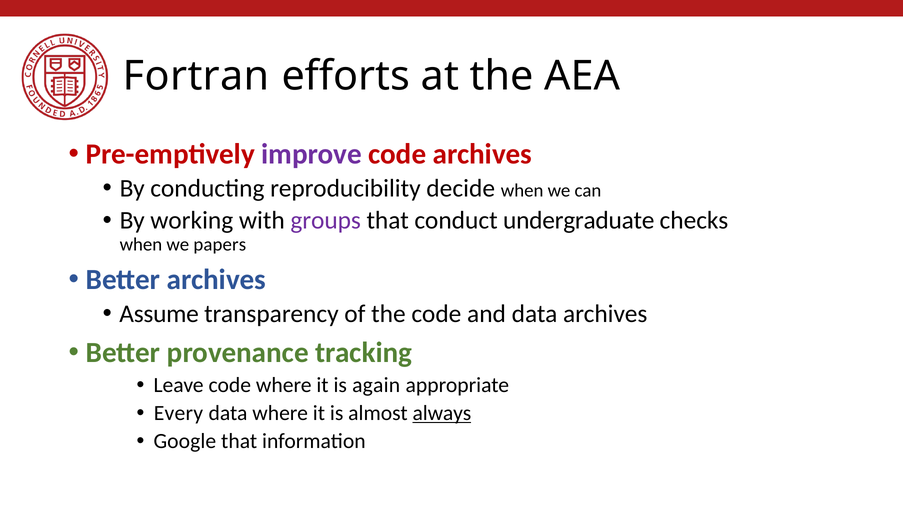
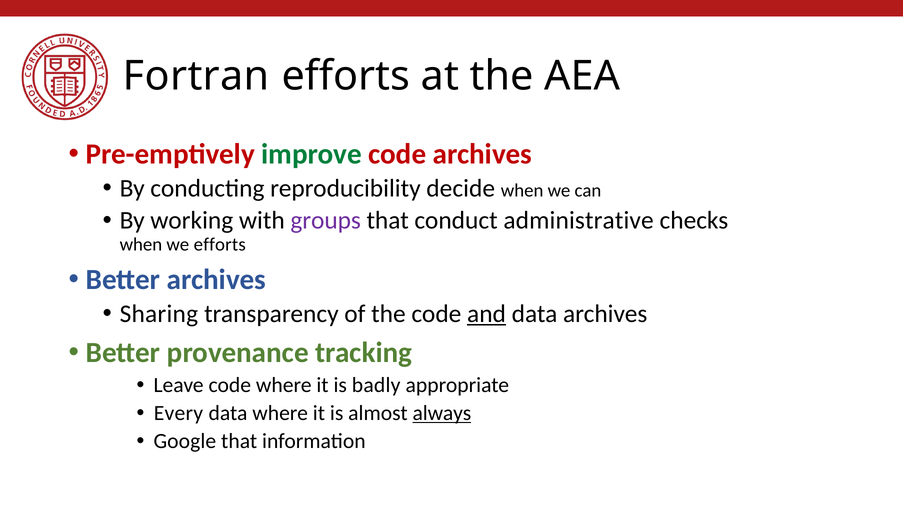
improve colour: purple -> green (312, 154)
undergraduate: undergraduate -> administrative (579, 221)
we papers: papers -> efforts (220, 244)
Assume: Assume -> Sharing (159, 314)
and underline: none -> present (487, 314)
again: again -> badly (376, 385)
